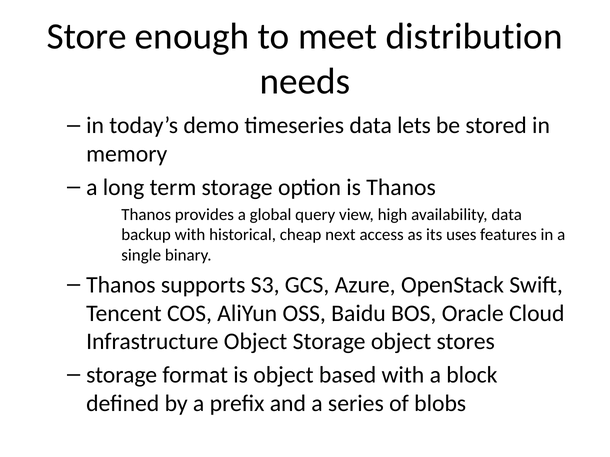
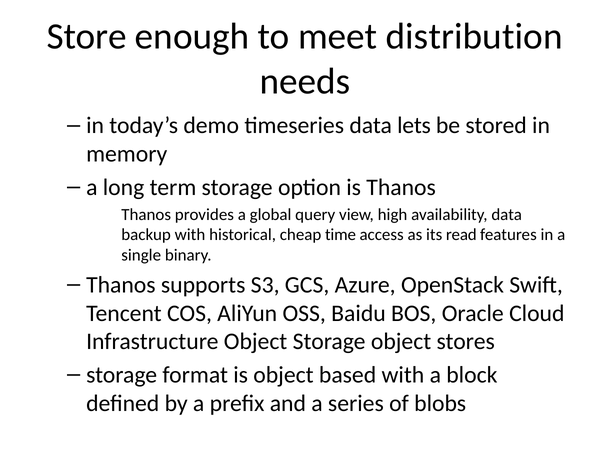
next: next -> time (341, 235)
uses: uses -> read (461, 235)
